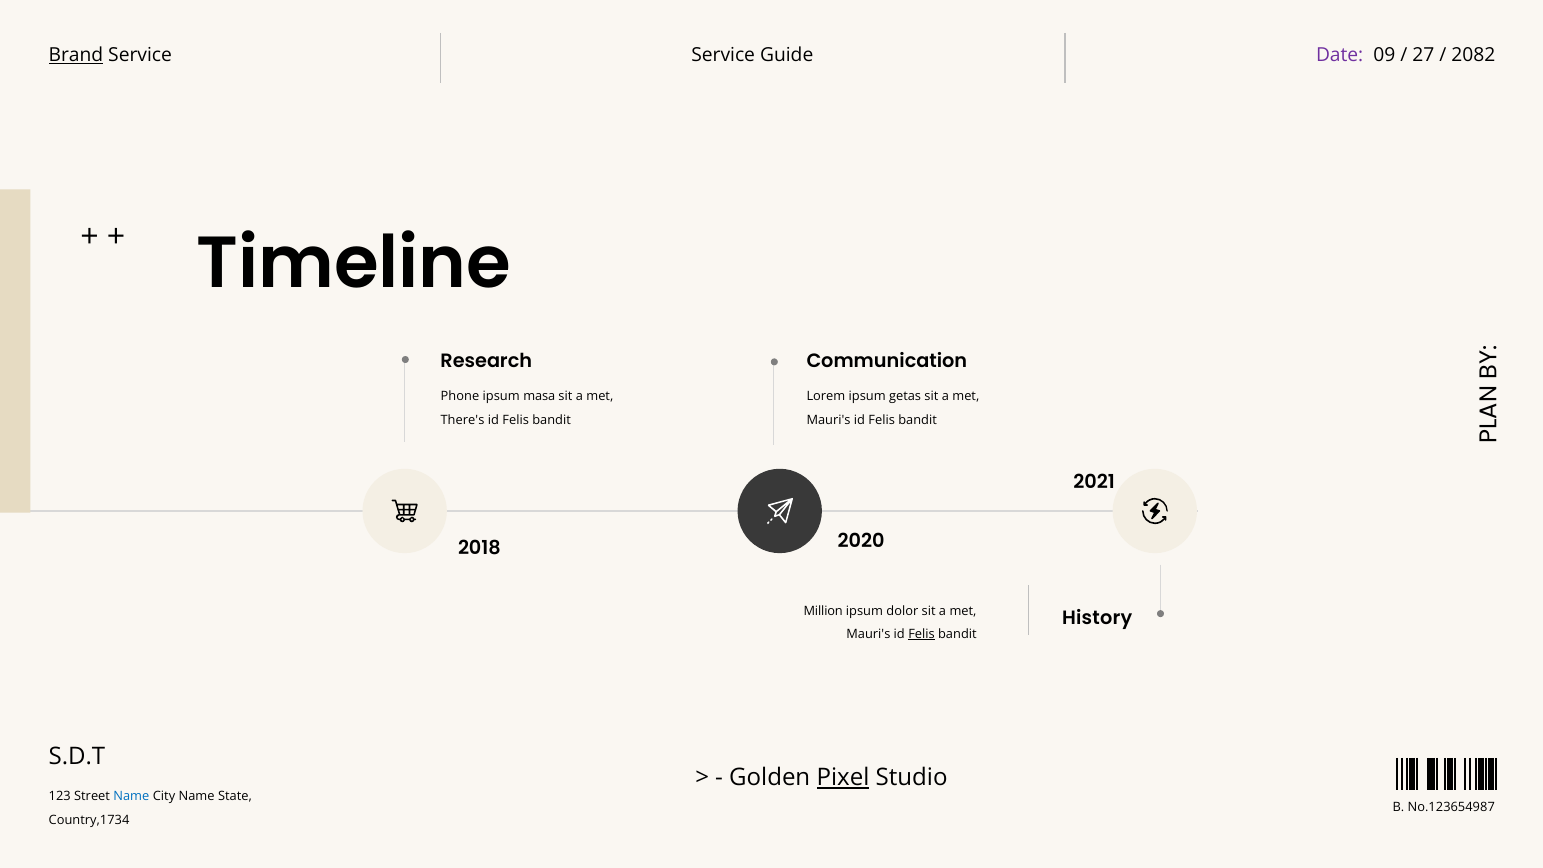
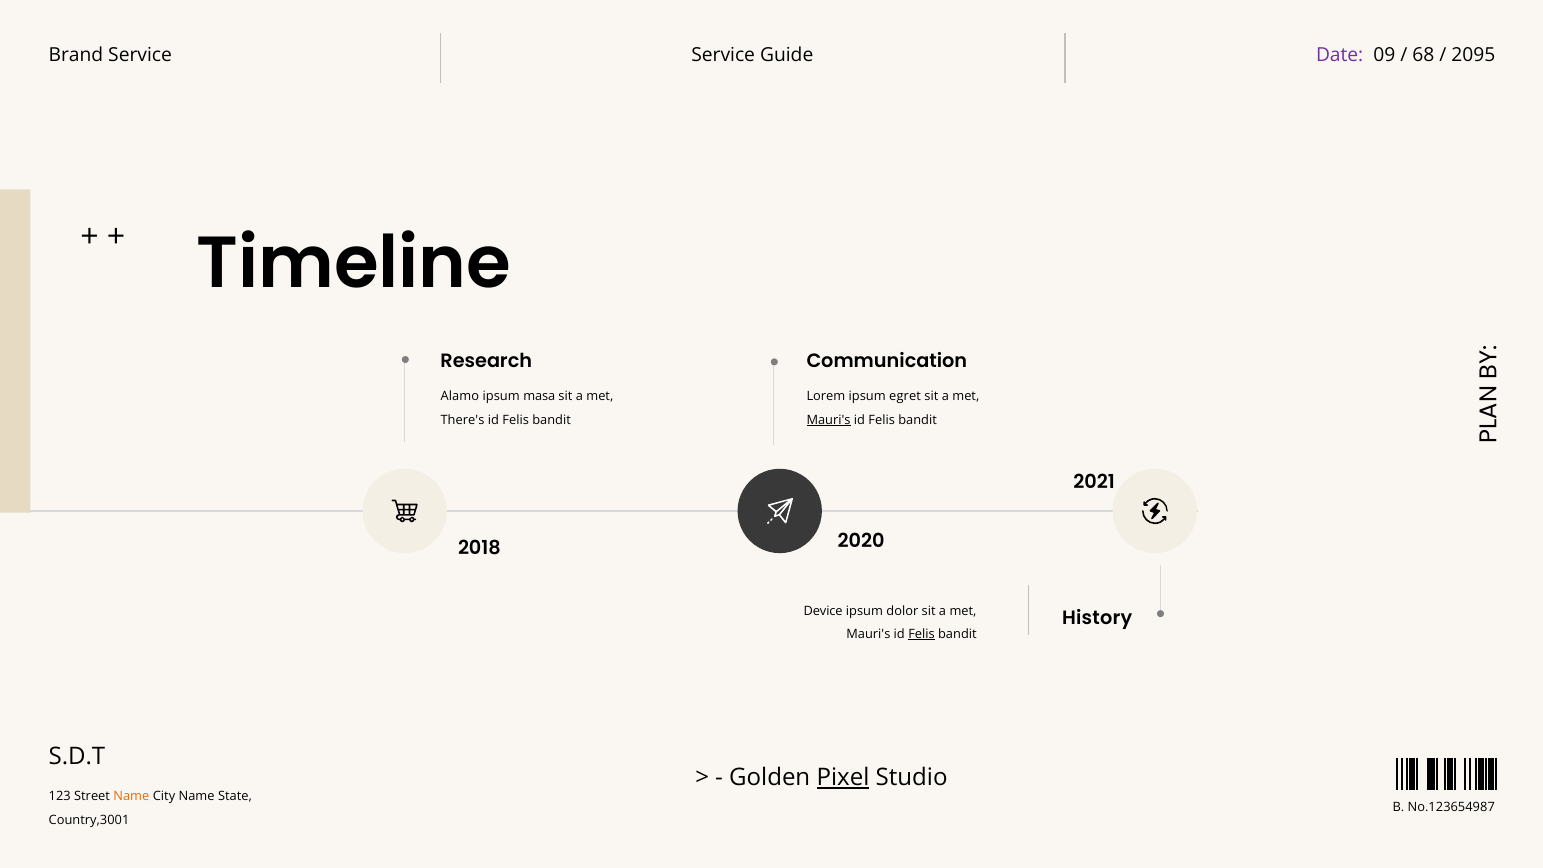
Brand underline: present -> none (76, 55)
27: 27 -> 68 (1423, 55)
2082: 2082 -> 2095 (1473, 55)
Phone: Phone -> Alamo (460, 397)
getas: getas -> egret (905, 397)
Mauri's underline: none -> present (829, 420)
Million: Million -> Device (823, 611)
Name colour: blue -> orange (131, 797)
Country,1734: Country,1734 -> Country,3001 (89, 820)
